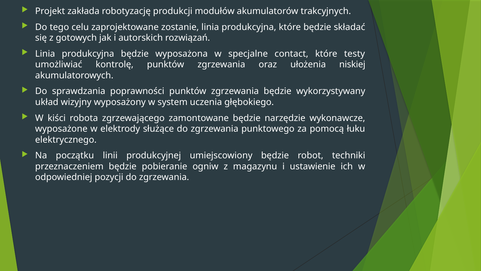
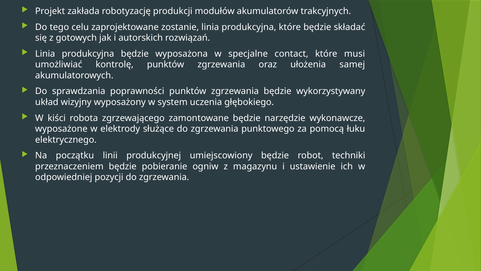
testy: testy -> musi (355, 54)
niskiej: niskiej -> samej (352, 65)
